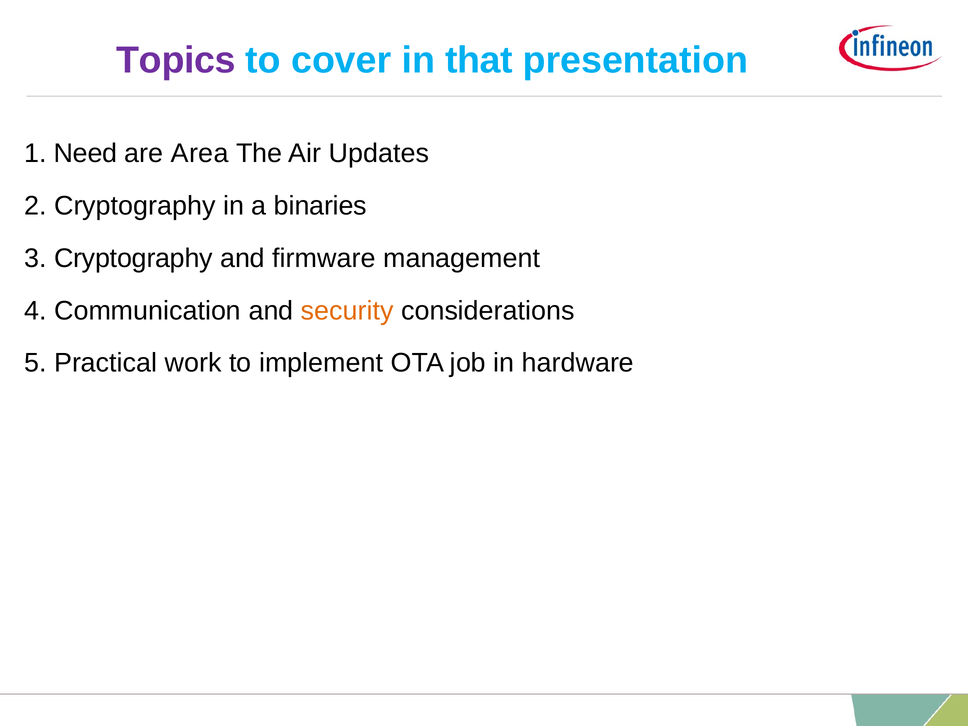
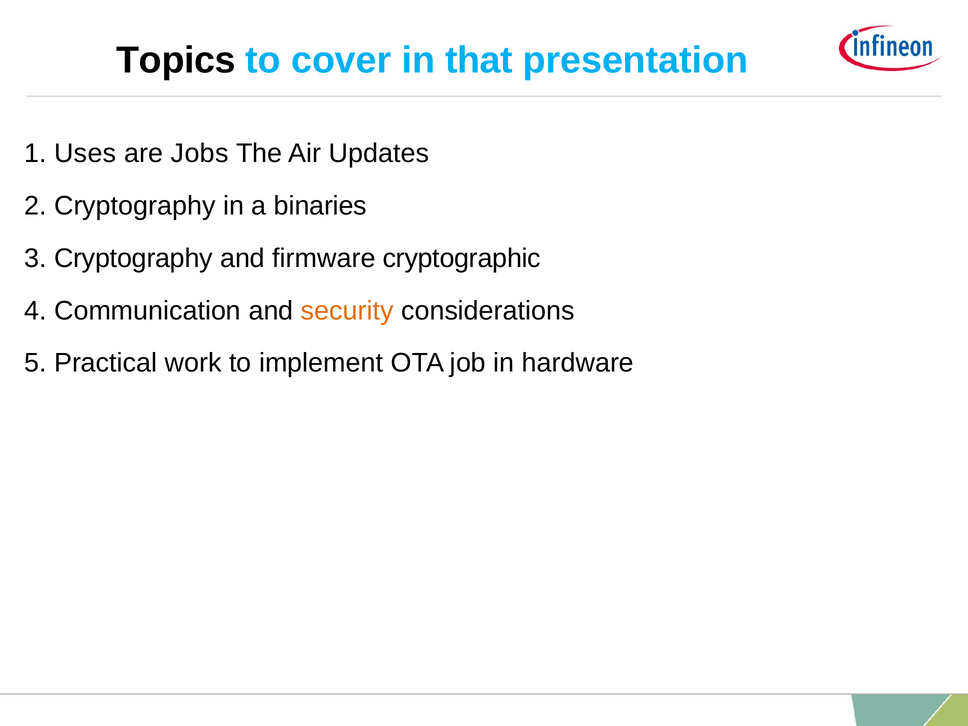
Topics colour: purple -> black (176, 60)
Need: Need -> Uses (85, 153)
Area: Area -> Jobs (200, 153)
management: management -> cryptographic (462, 258)
